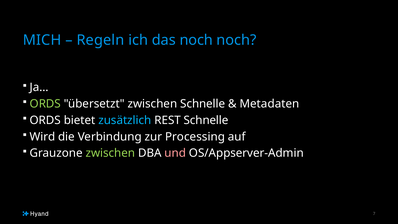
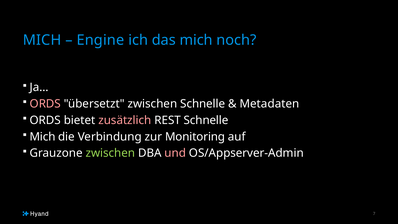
Regeln: Regeln -> Engine (100, 40)
das noch: noch -> mich (196, 40)
ORDS colour: light green -> pink (45, 104)
zusätzlich colour: light blue -> pink (125, 120)
Wird: Wird -> Mich (42, 137)
Processing: Processing -> Monitoring (195, 137)
